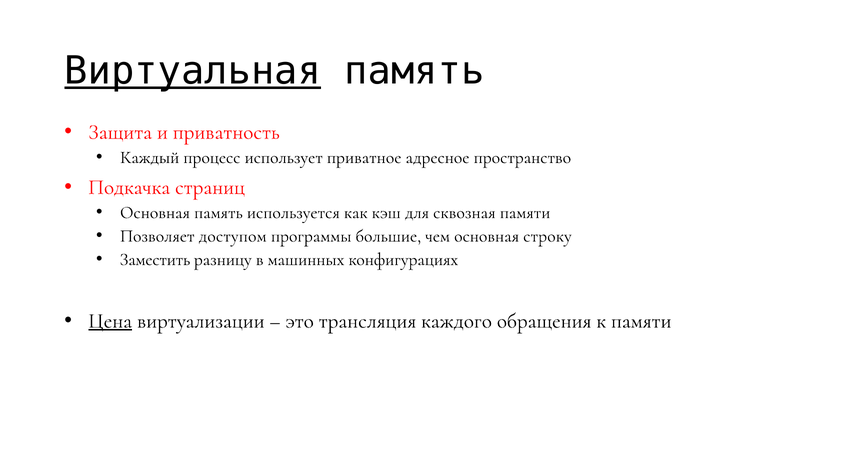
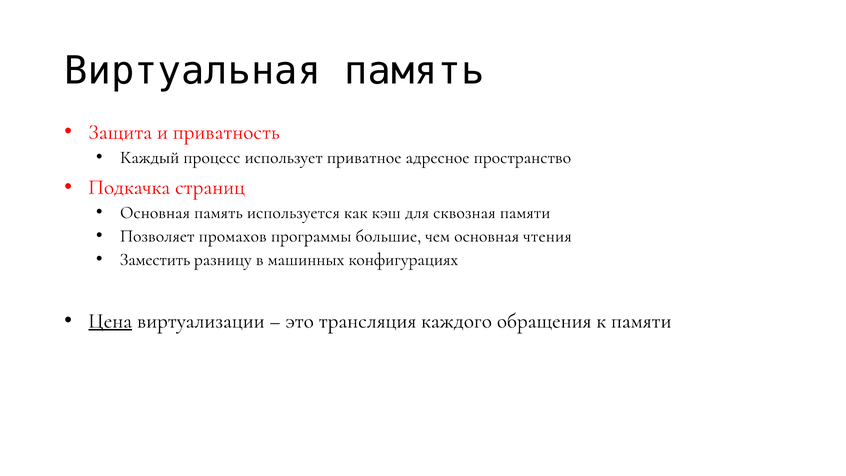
Виртуальная underline: present -> none (193, 71)
доступом: доступом -> промахов (233, 236)
строку: строку -> чтения (547, 236)
